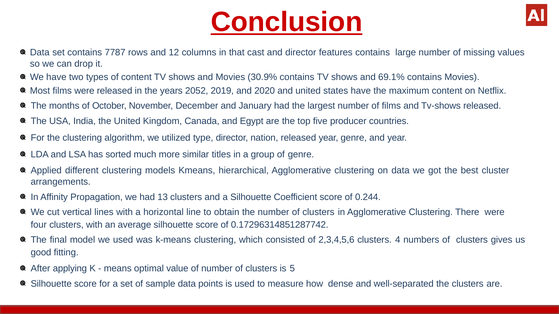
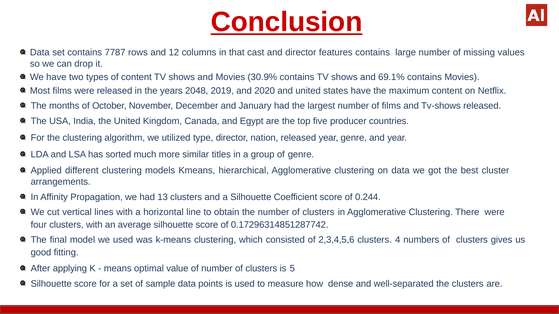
2052: 2052 -> 2048 (197, 91)
